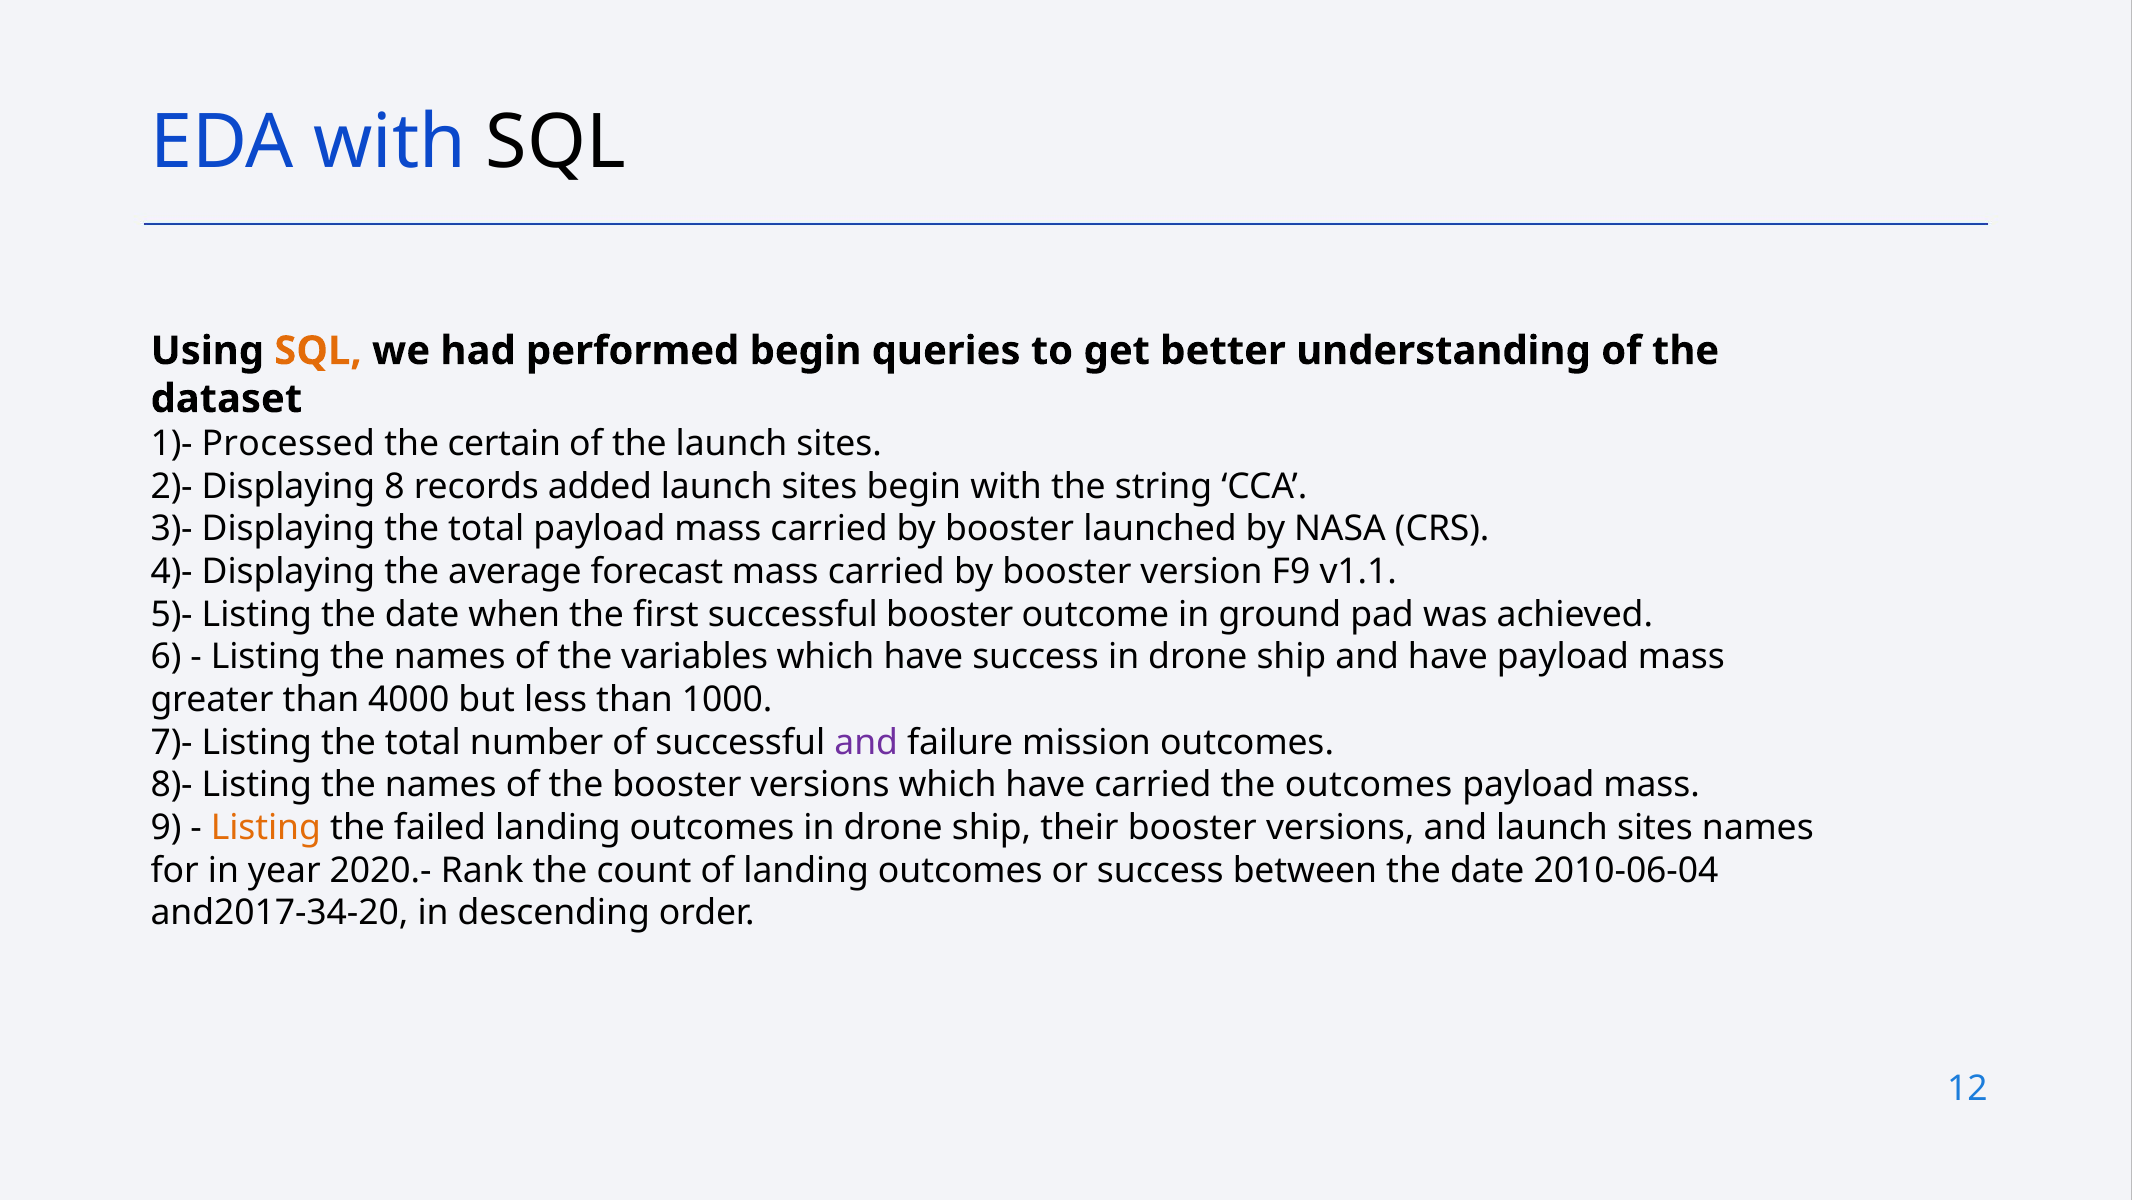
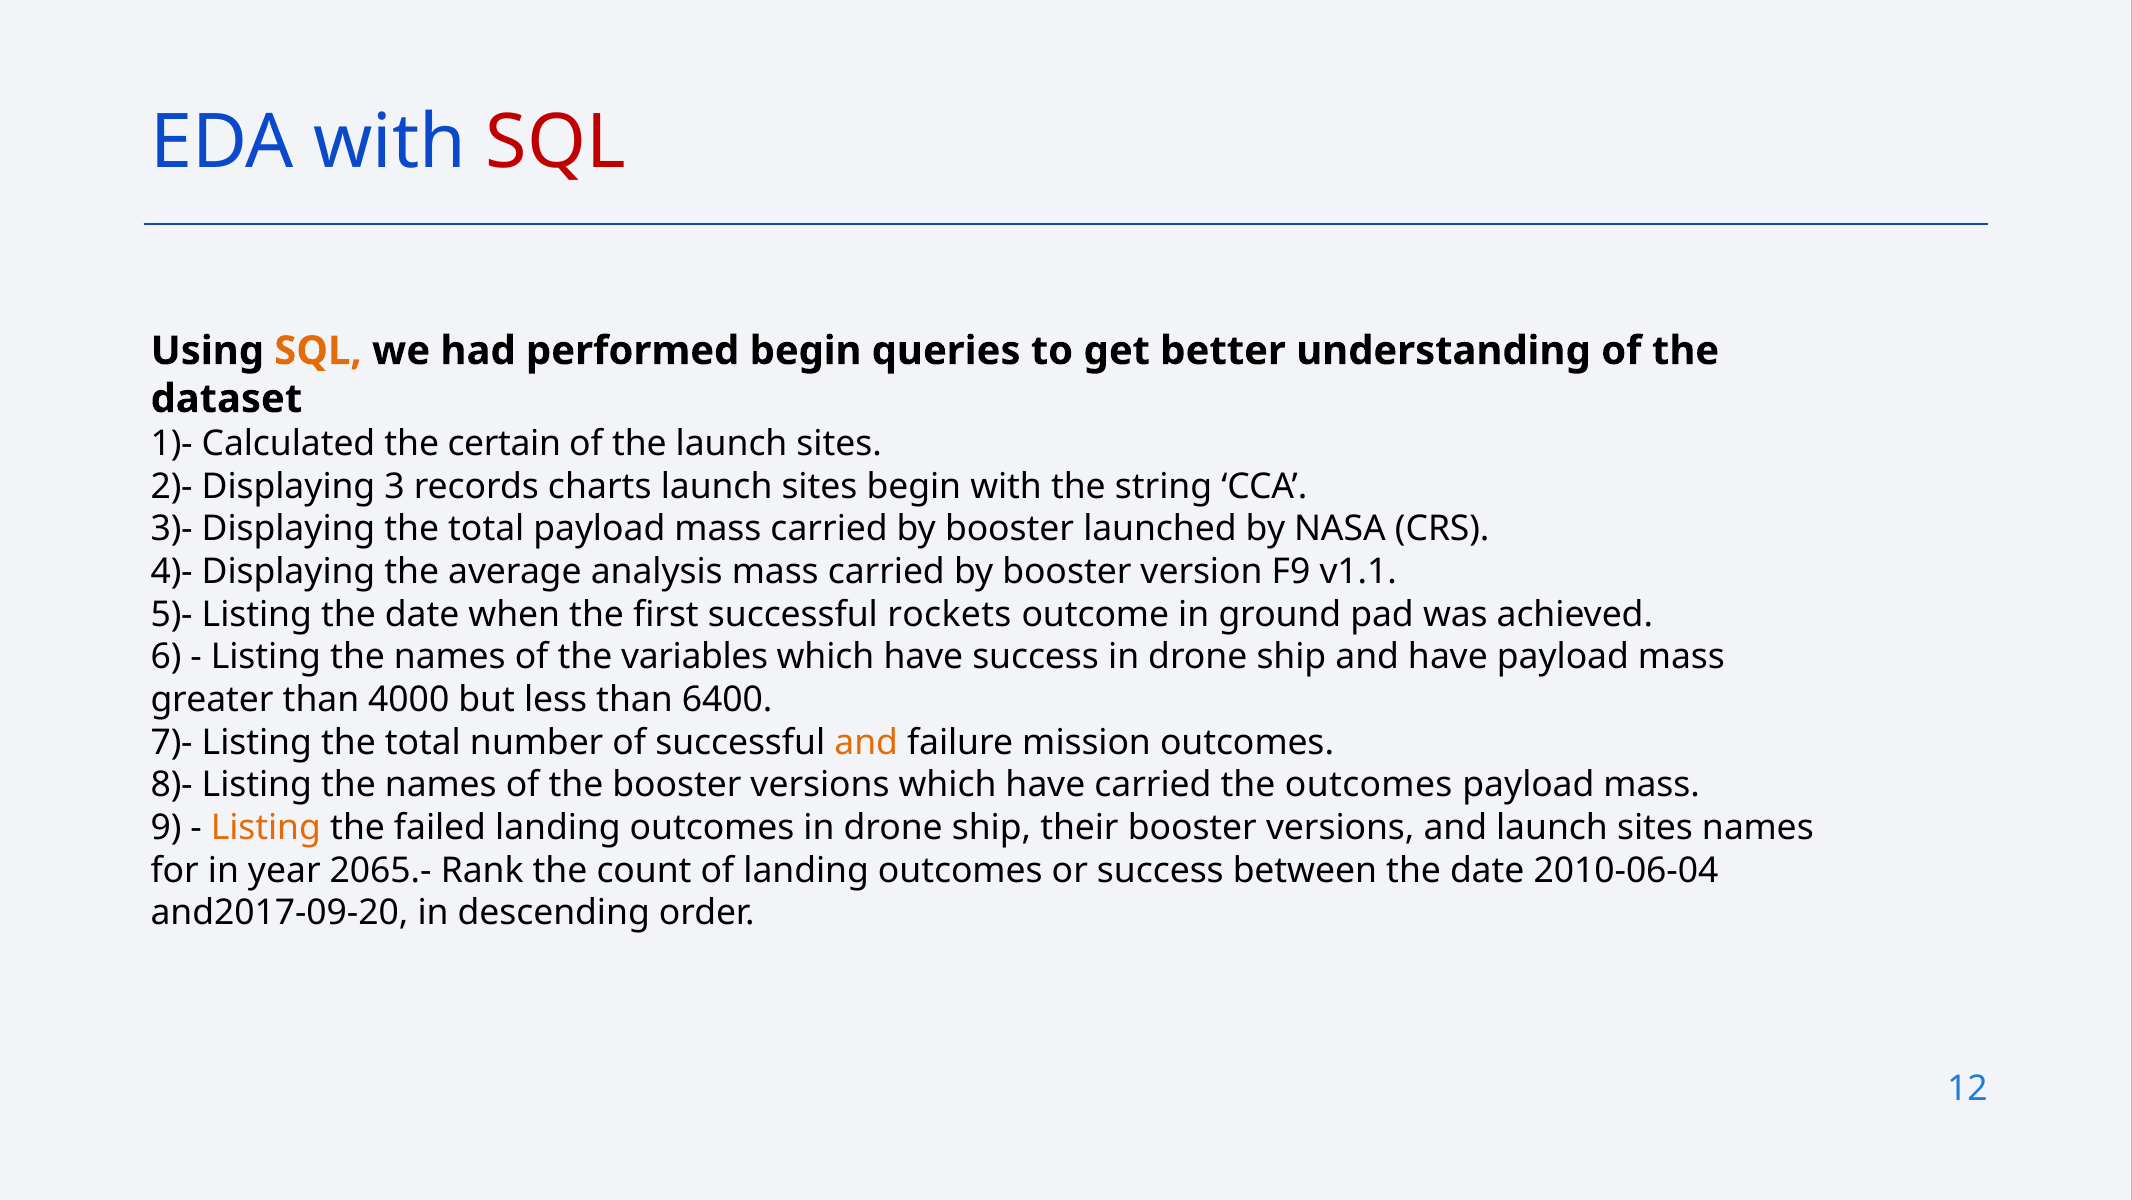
SQL colour: black -> red (556, 142)
Processed: Processed -> Calculated (288, 444)
8: 8 -> 3 (394, 486)
added: added -> charts (600, 486)
forecast: forecast -> analysis (657, 571)
successful booster: booster -> rockets (949, 614)
1000: 1000 -> 6400 (727, 699)
and colour: purple -> orange (866, 742)
2020.-: 2020.- -> 2065.- (381, 870)
and2017-34-20: and2017-34-20 -> and2017-09-20 (279, 912)
